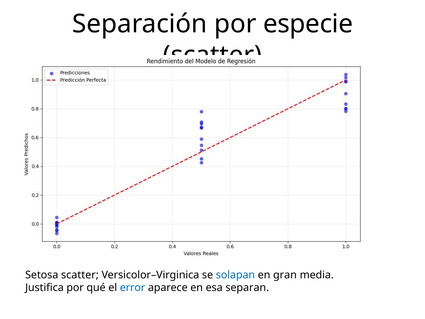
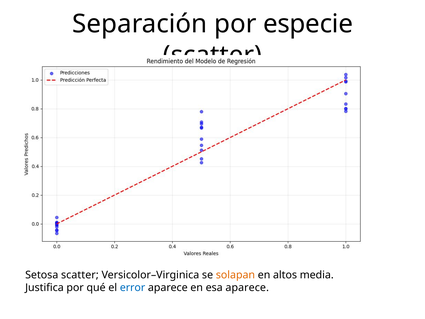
solapan colour: blue -> orange (235, 275)
gran: gran -> altos (285, 275)
esa separan: separan -> aparece (247, 288)
